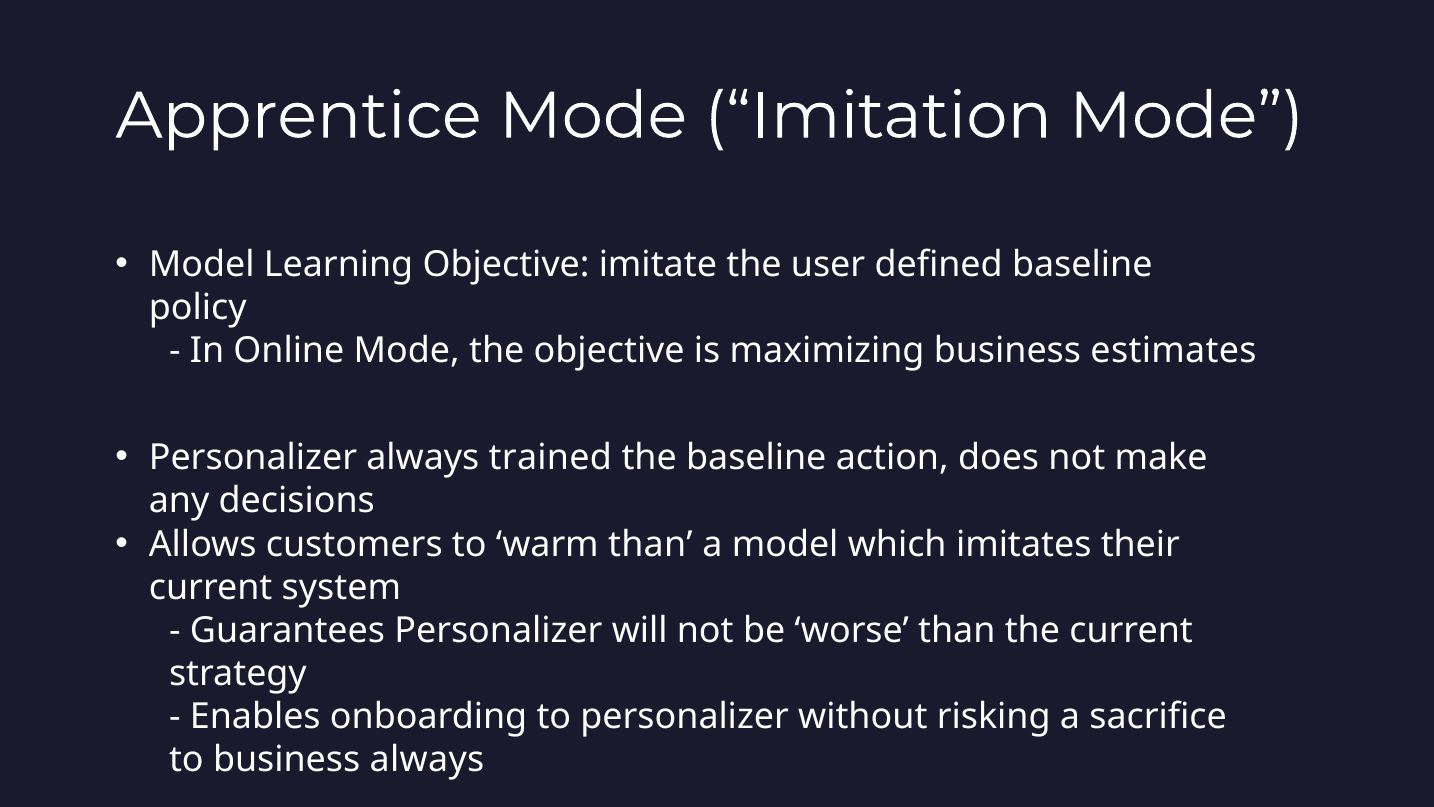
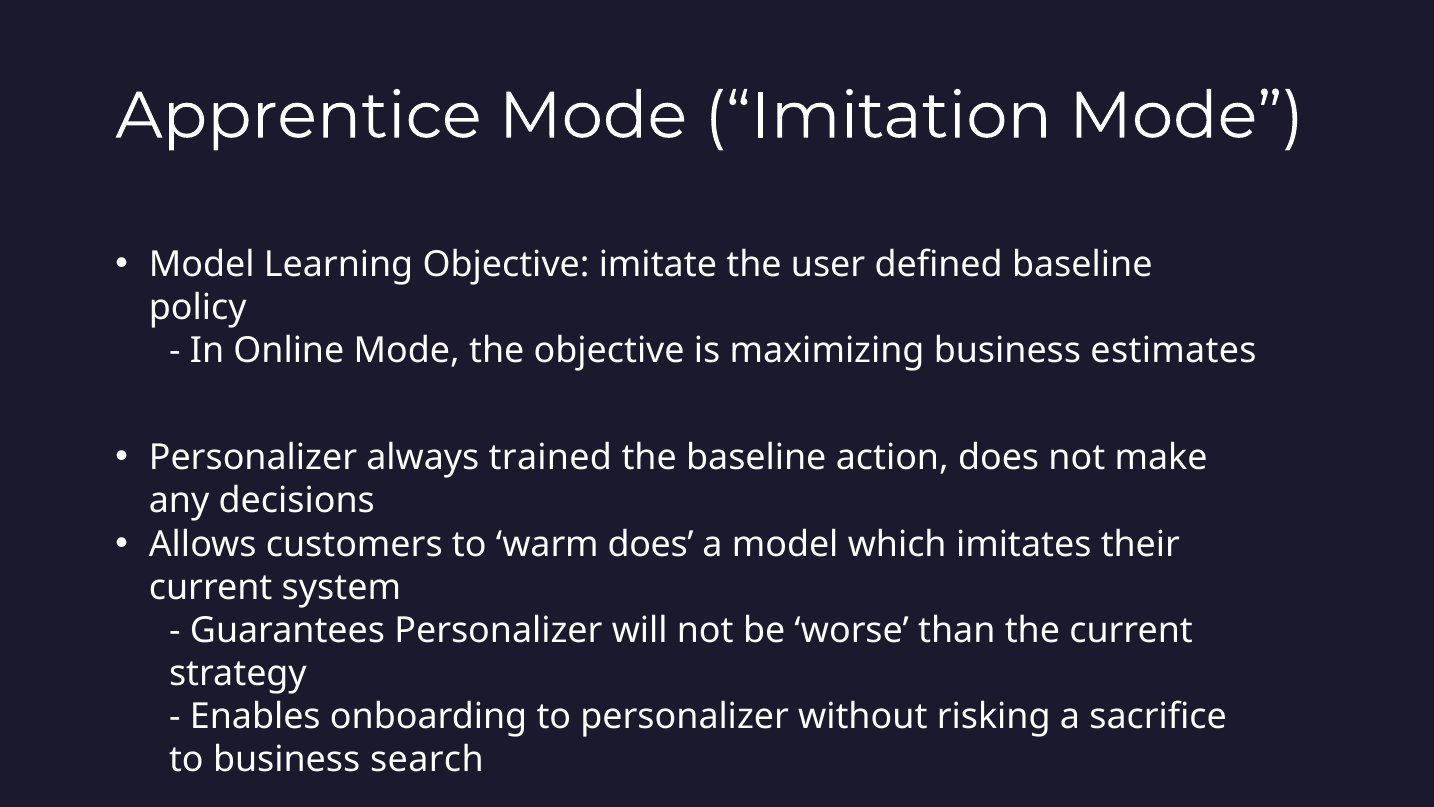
warm than: than -> does (651, 544)
business always: always -> search (427, 759)
